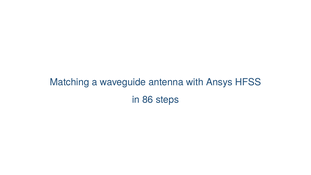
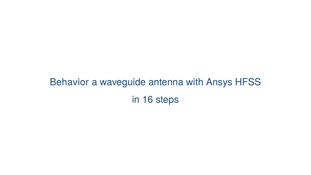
Matching: Matching -> Behavior (69, 82)
86: 86 -> 16 (148, 100)
